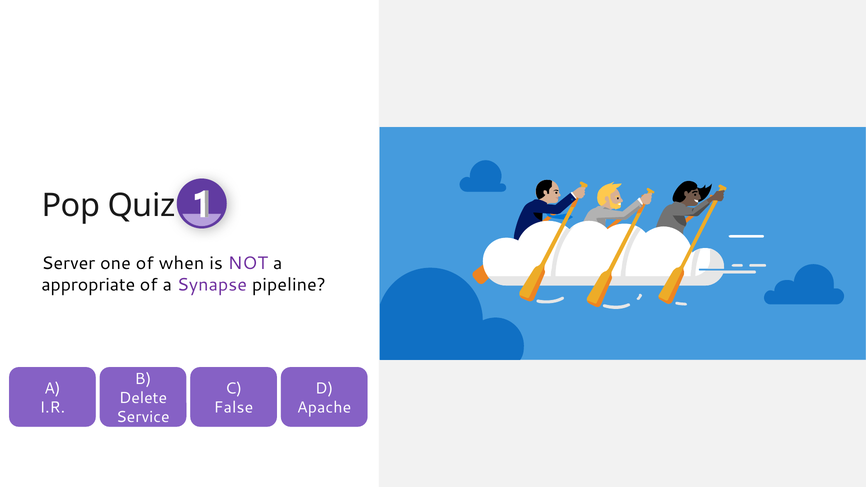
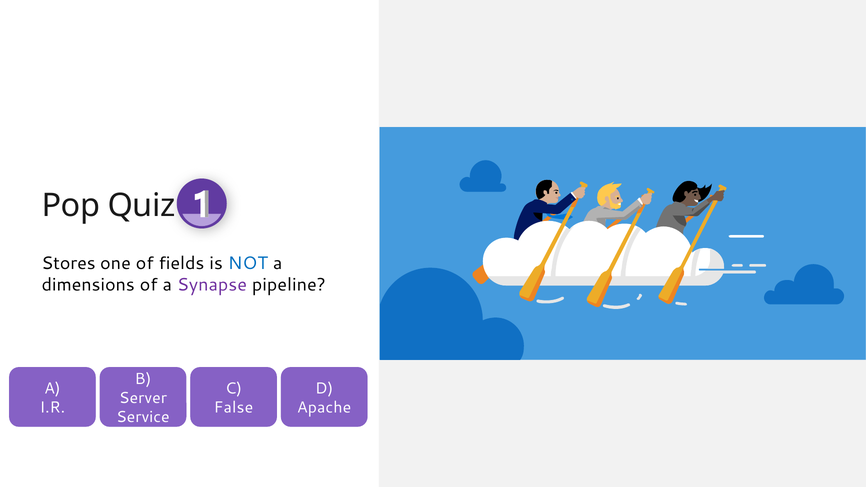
Server: Server -> Stores (68, 263)
when: when -> fields (182, 263)
NOT colour: purple -> blue (248, 263)
appropriate: appropriate -> dimensions (88, 285)
Delete: Delete -> Server (143, 398)
